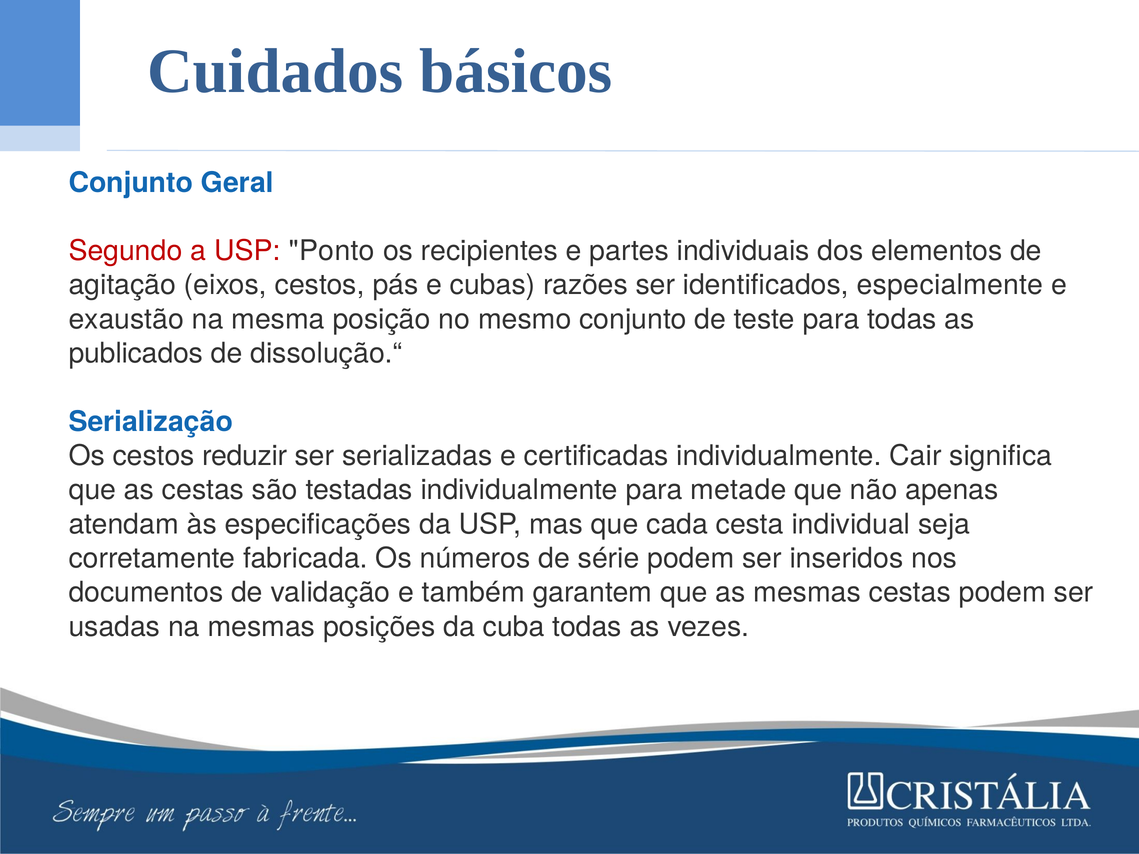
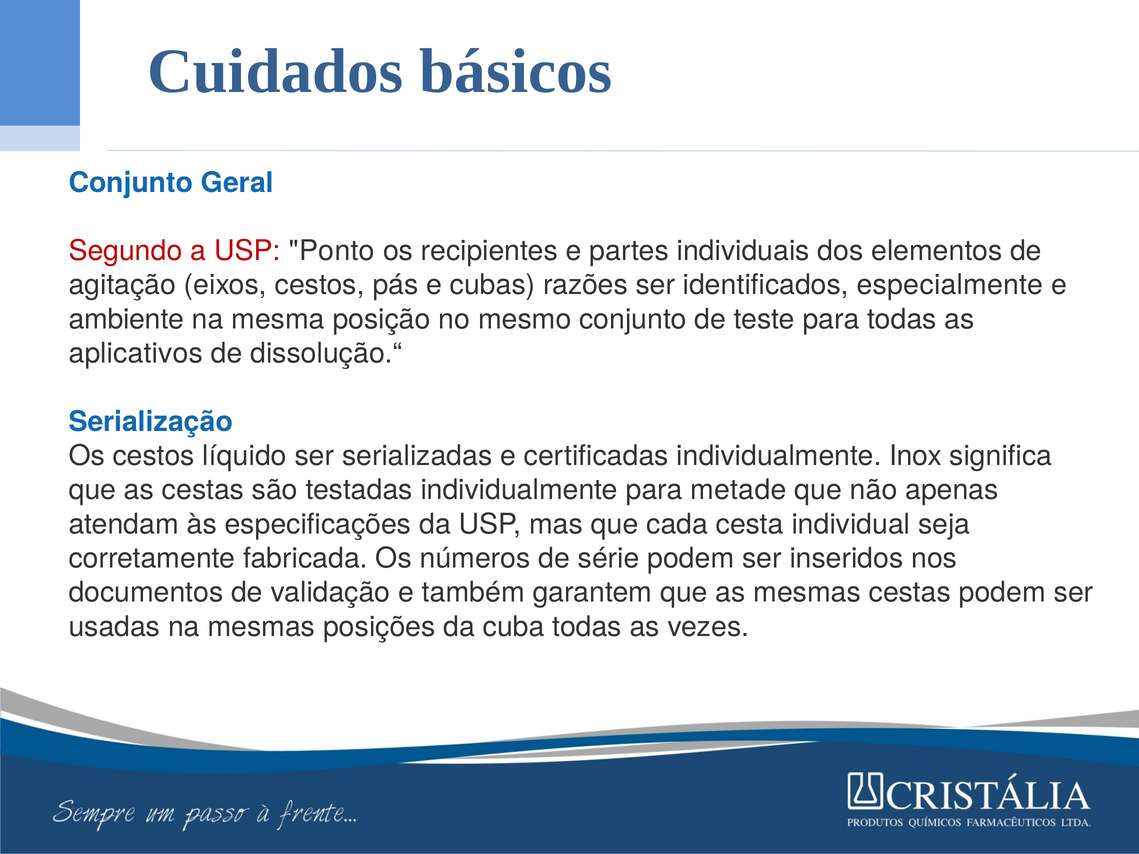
exaustão: exaustão -> ambiente (126, 319)
publicados: publicados -> aplicativos (136, 354)
reduzir: reduzir -> líquido (245, 456)
Cair: Cair -> Inox (916, 456)
